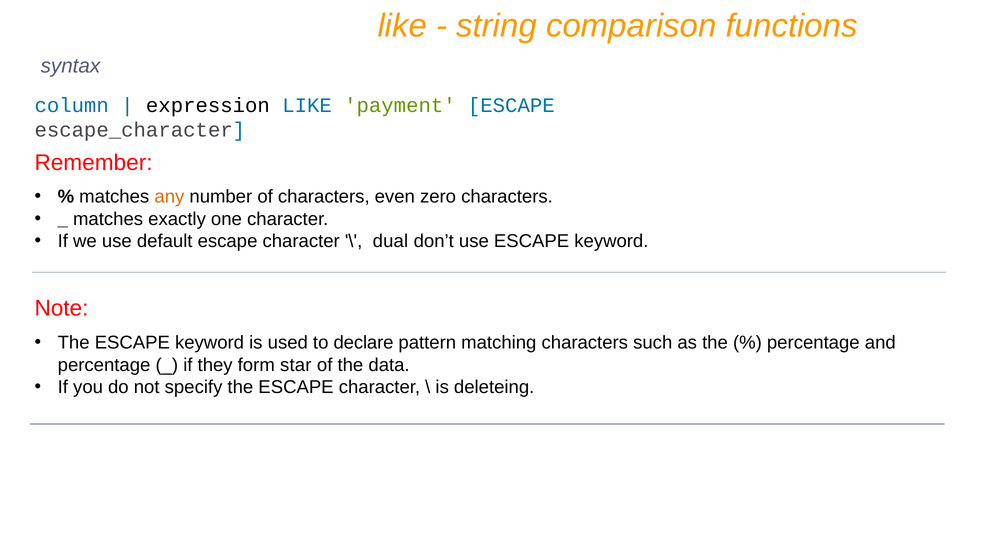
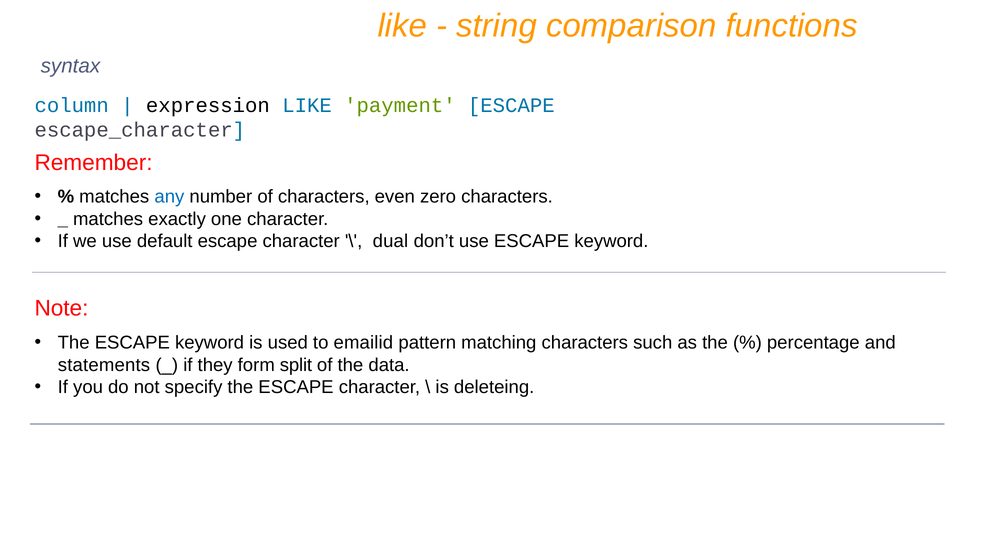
any colour: orange -> blue (169, 197)
declare: declare -> emailid (363, 343)
percentage: percentage -> statements (104, 365)
star: star -> split (296, 365)
